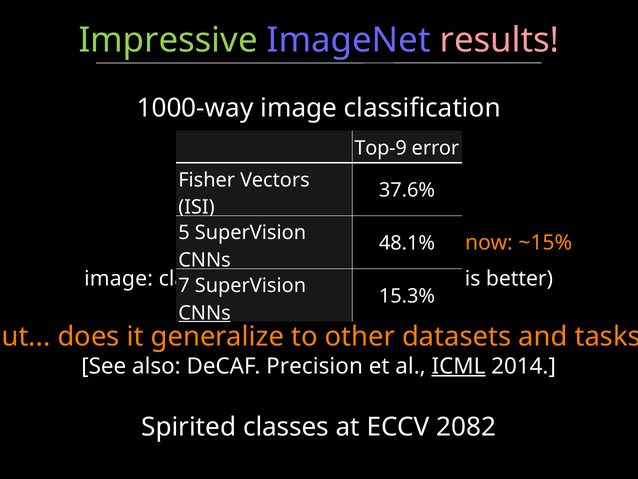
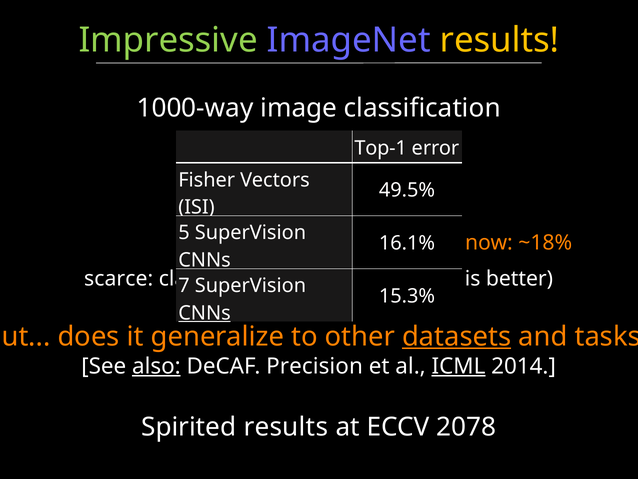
results colour: pink -> yellow (499, 40)
Top-9: Top-9 -> Top-1 (381, 148)
37.6%: 37.6% -> 49.5% (407, 190)
~15%: ~15% -> ~18% (545, 243)
48.1%: 48.1% -> 16.1% (407, 243)
image: image -> scarce (119, 278)
datasets underline: none -> present (457, 336)
also underline: none -> present (156, 366)
Spirited classes: classes -> results (286, 427)
2082: 2082 -> 2078 (466, 427)
